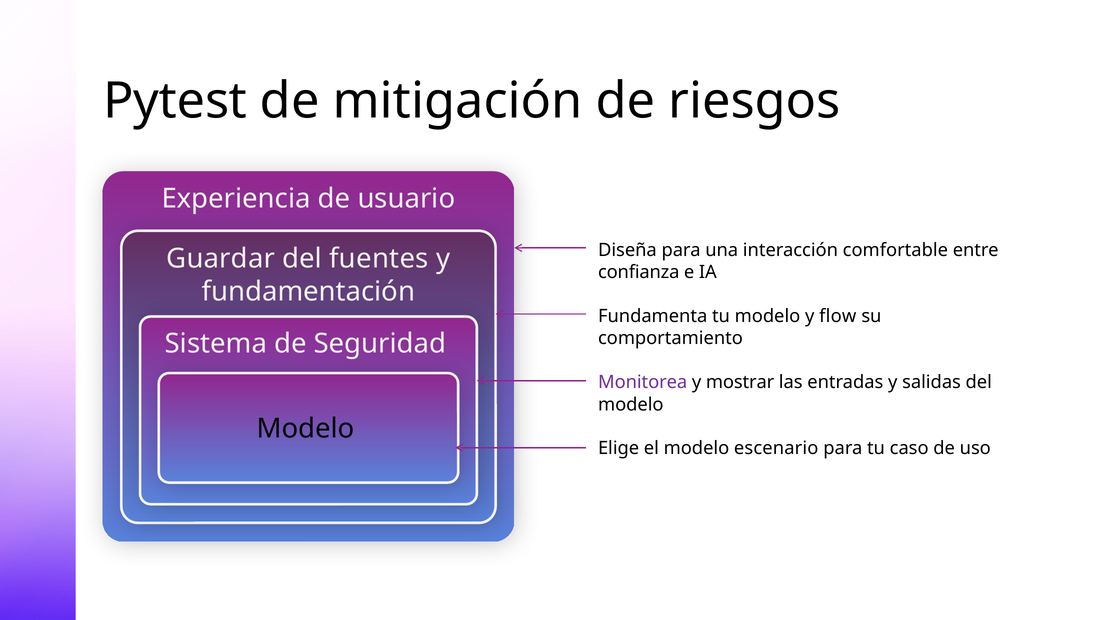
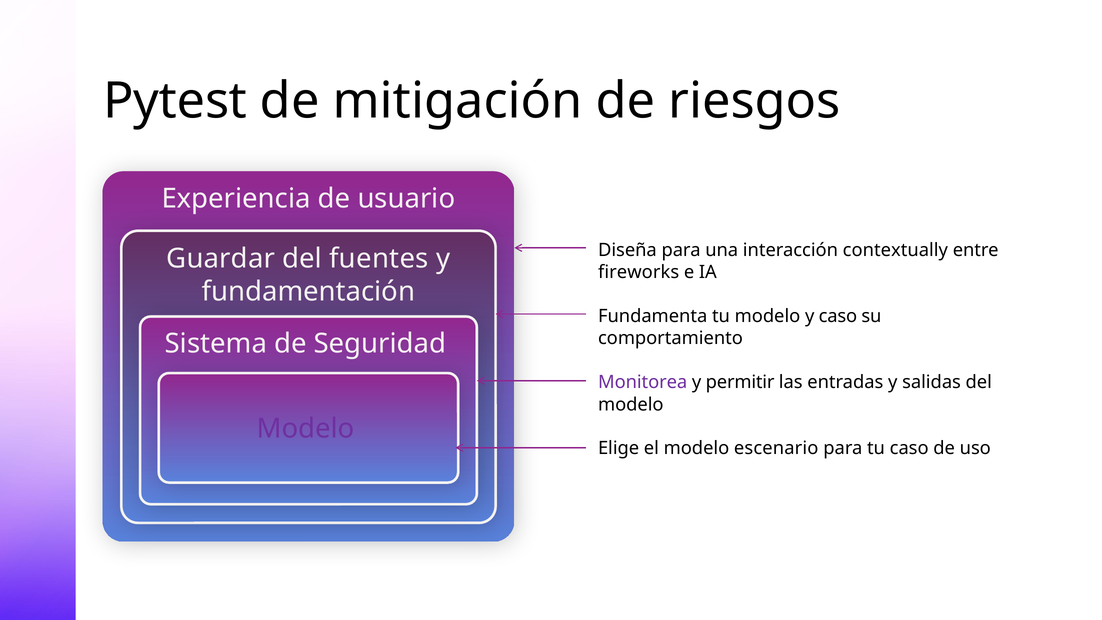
comfortable: comfortable -> contextually (895, 250)
confianza: confianza -> fireworks (639, 272)
y flow: flow -> caso (838, 316)
mostrar: mostrar -> permitir (740, 382)
Modelo colour: black -> purple (306, 429)
